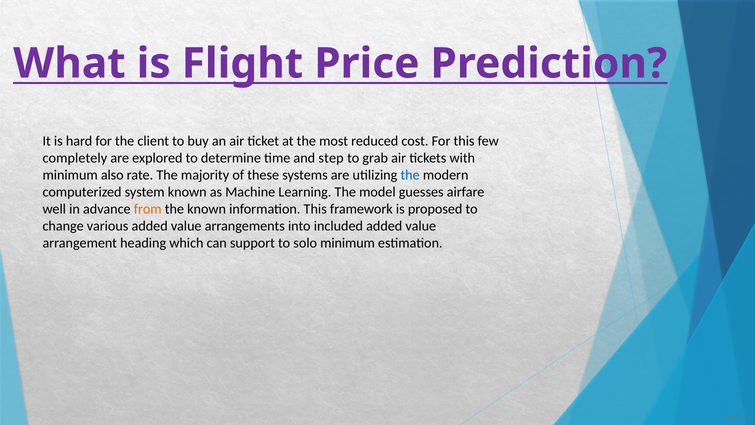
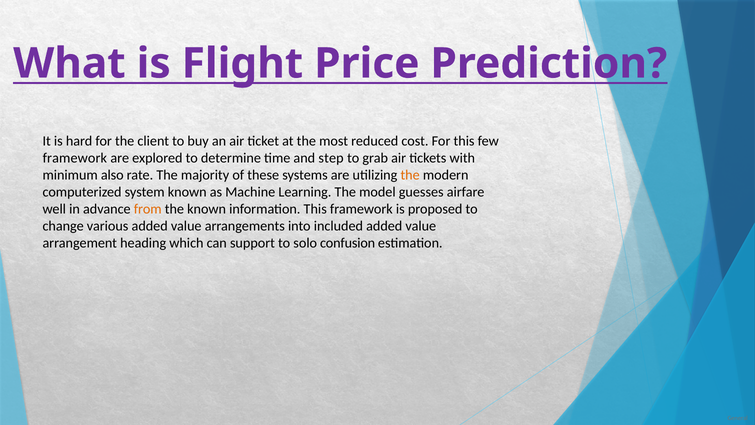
completely: completely -> framework (75, 158)
the colour: blue -> orange (410, 175)
solo minimum: minimum -> confusion (348, 243)
